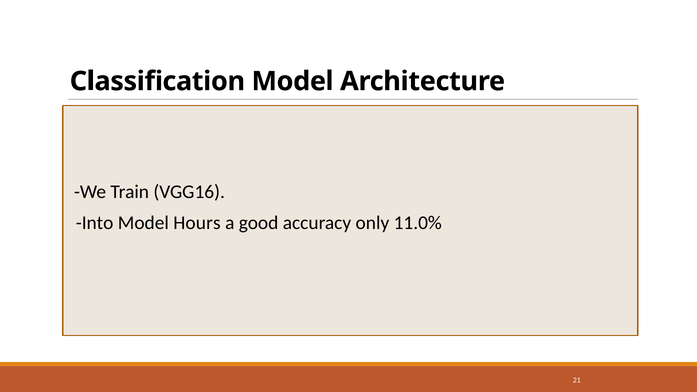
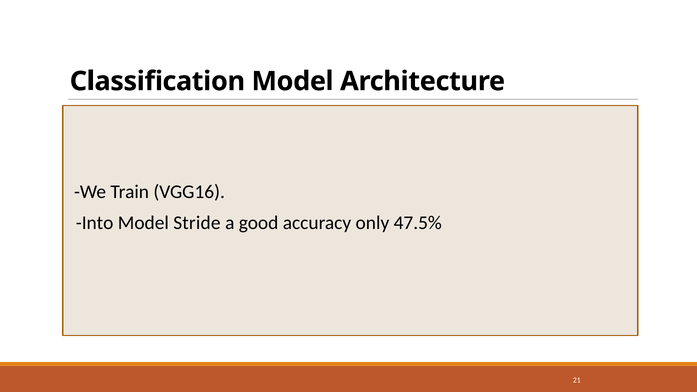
Hours: Hours -> Stride (197, 223)
11.0%: 11.0% -> 47.5% (418, 223)
